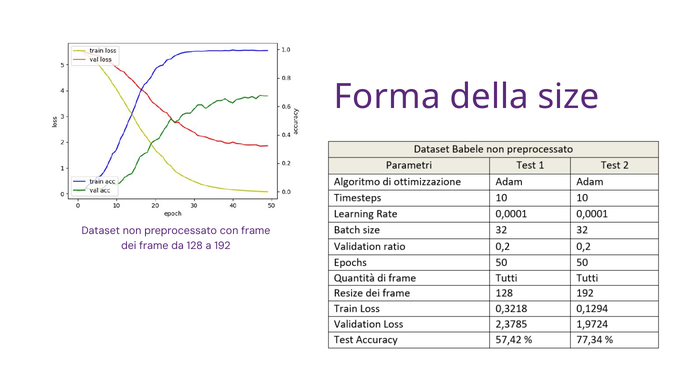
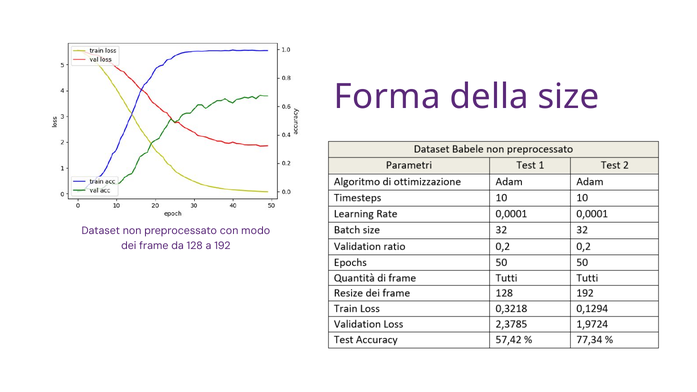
con frame: frame -> modo (256, 231)
